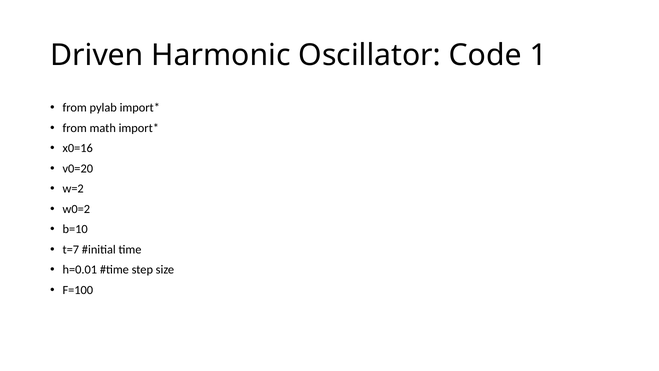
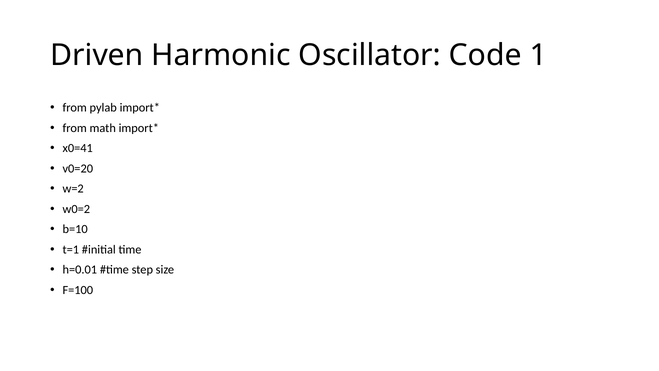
x0=16: x0=16 -> x0=41 (78, 148)
t=7: t=7 -> t=1 (71, 249)
